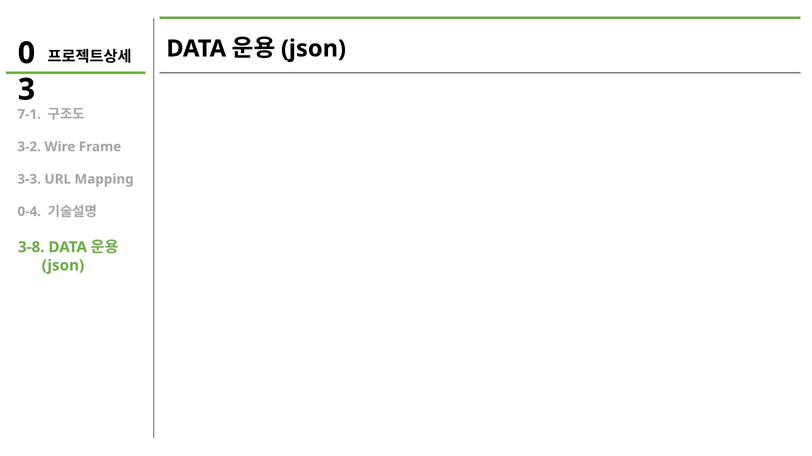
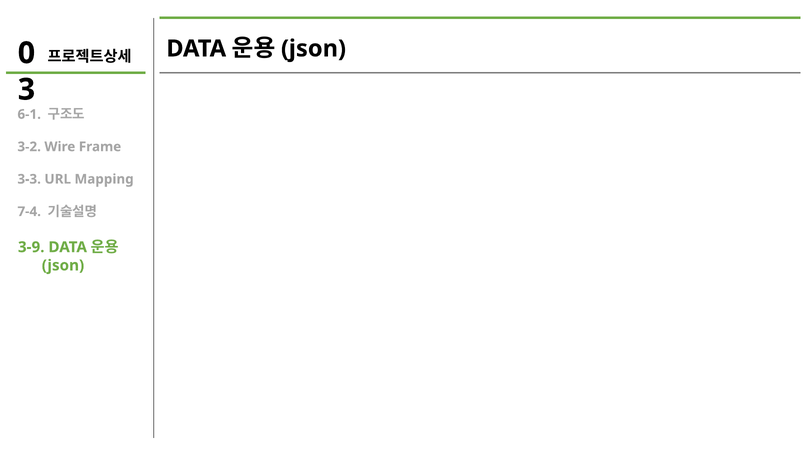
7-1: 7-1 -> 6-1 (29, 115)
0-4: 0-4 -> 7-4 (29, 212)
3-8: 3-8 -> 3-9 (31, 248)
